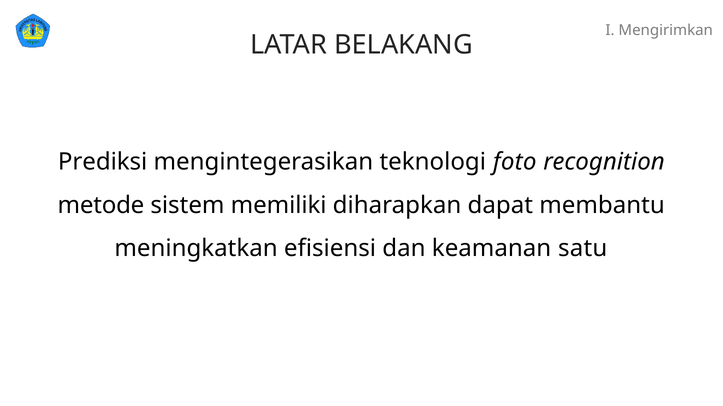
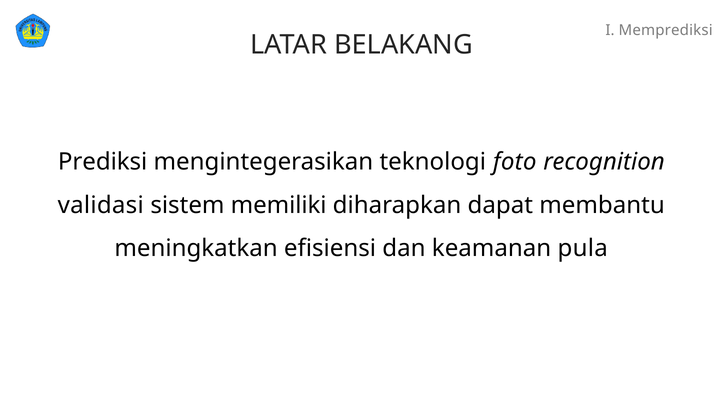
Mengirimkan: Mengirimkan -> Memprediksi (666, 30)
metode: metode -> validasi (101, 206)
satu: satu -> pula (583, 249)
